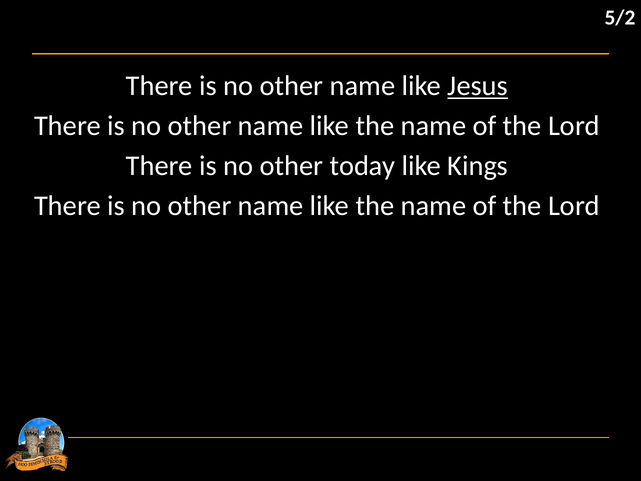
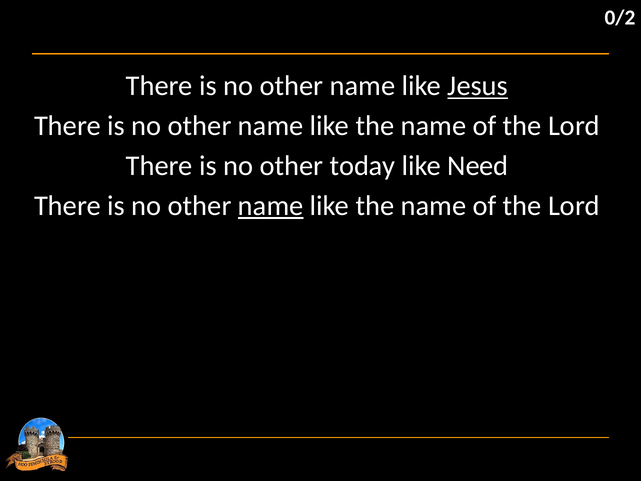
5/2: 5/2 -> 0/2 (620, 17)
Kings: Kings -> Need (478, 166)
name underline: none -> present (271, 206)
